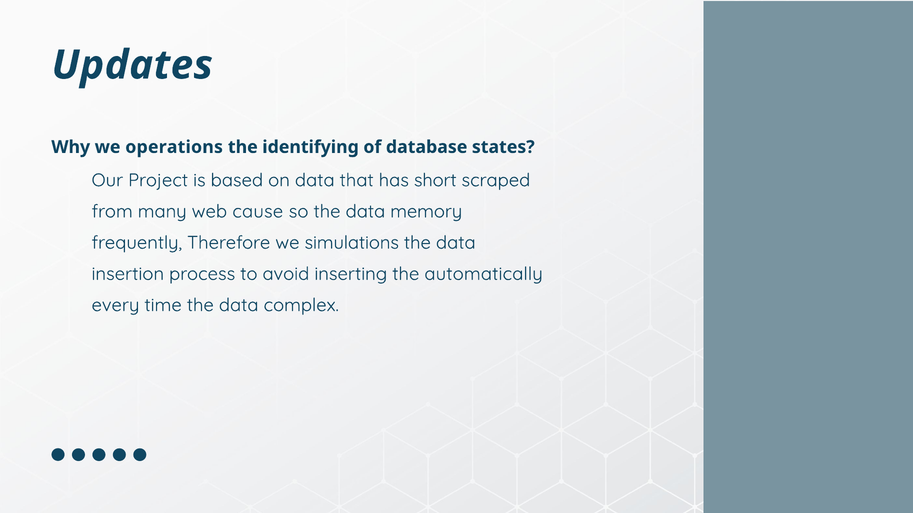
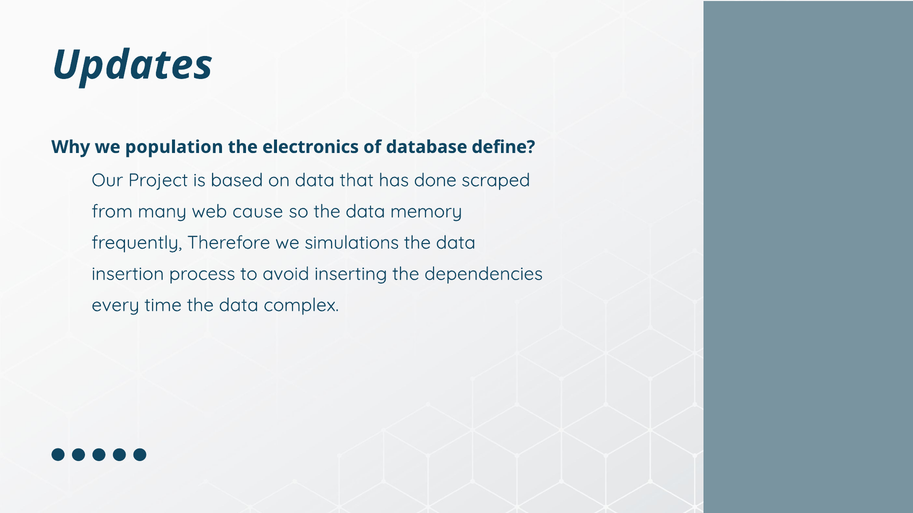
operations: operations -> population (174, 147)
identifying: identifying -> electronics (311, 147)
states: states -> define (503, 147)
short: short -> done (435, 180)
automatically: automatically -> dependencies (484, 274)
